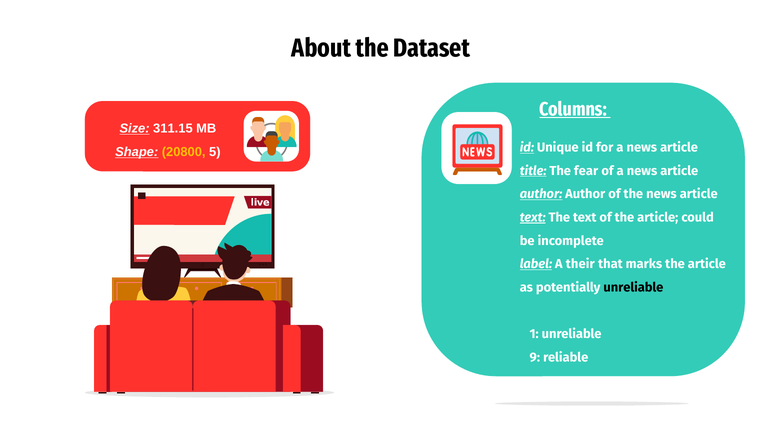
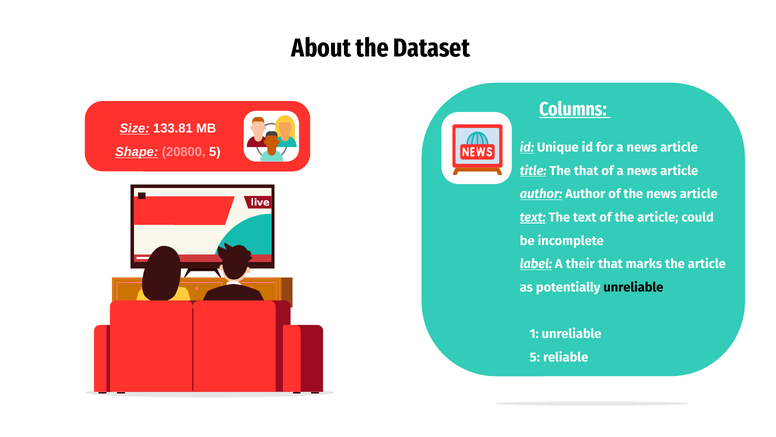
311.15: 311.15 -> 133.81 (173, 129)
20800 colour: yellow -> pink (184, 152)
The fear: fear -> that (586, 171)
9: 9 -> 5 (535, 357)
